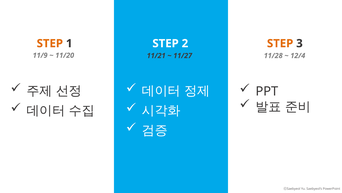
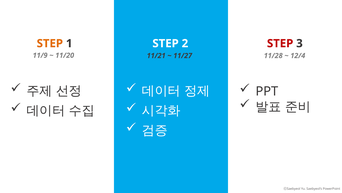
STEP colour: orange -> red (280, 43)
